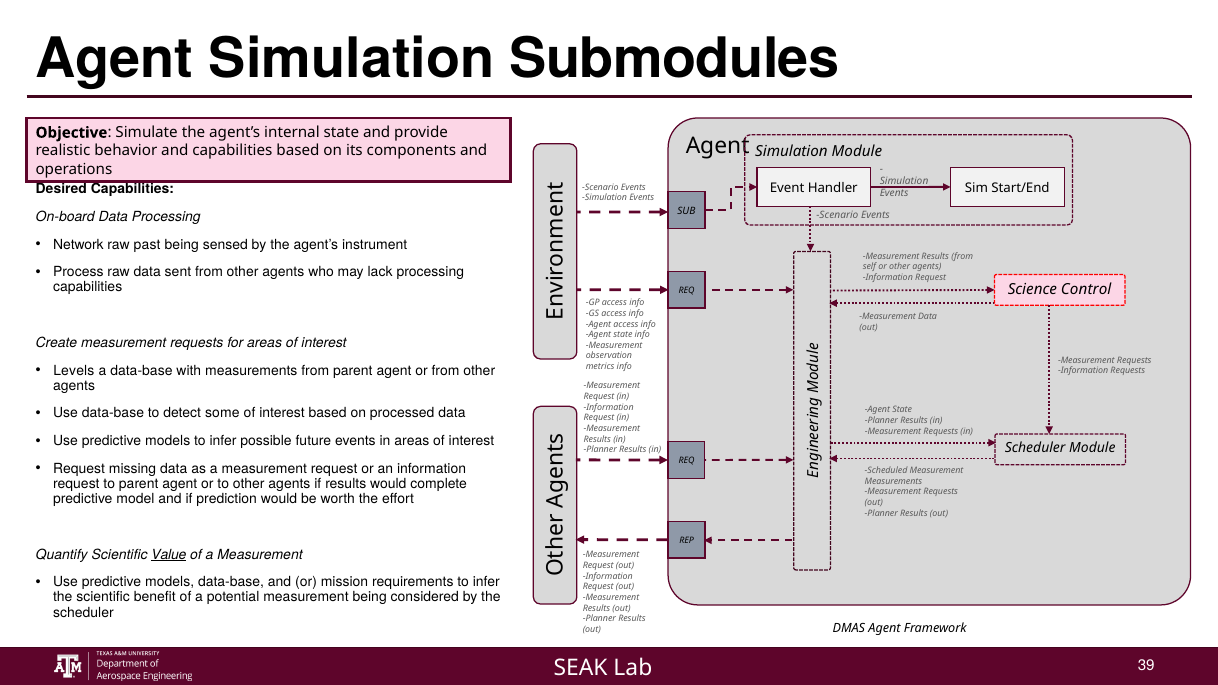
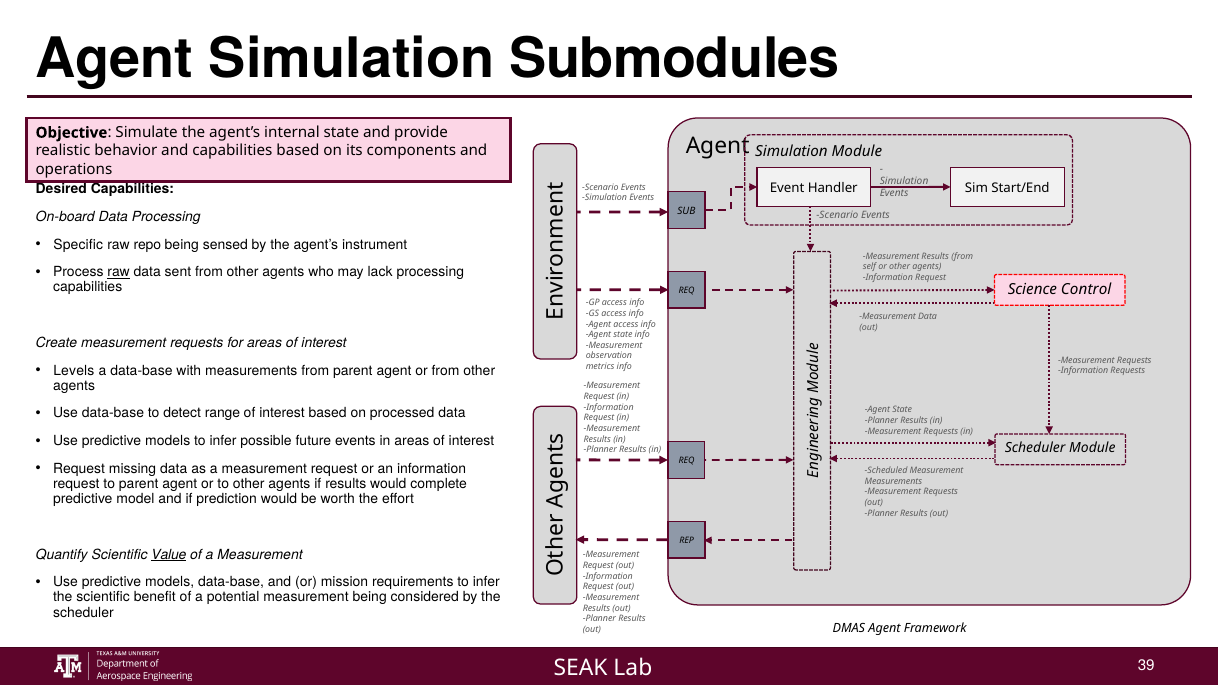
Network: Network -> Specific (78, 244)
past: past -> repo (147, 244)
raw underline: none -> present (119, 272)
some: some -> range (222, 413)
